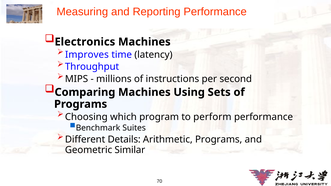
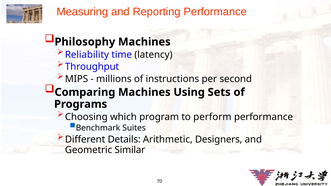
Electronics: Electronics -> Philosophy (85, 42)
Improves: Improves -> Reliability (87, 55)
Arithmetic Programs: Programs -> Designers (219, 140)
